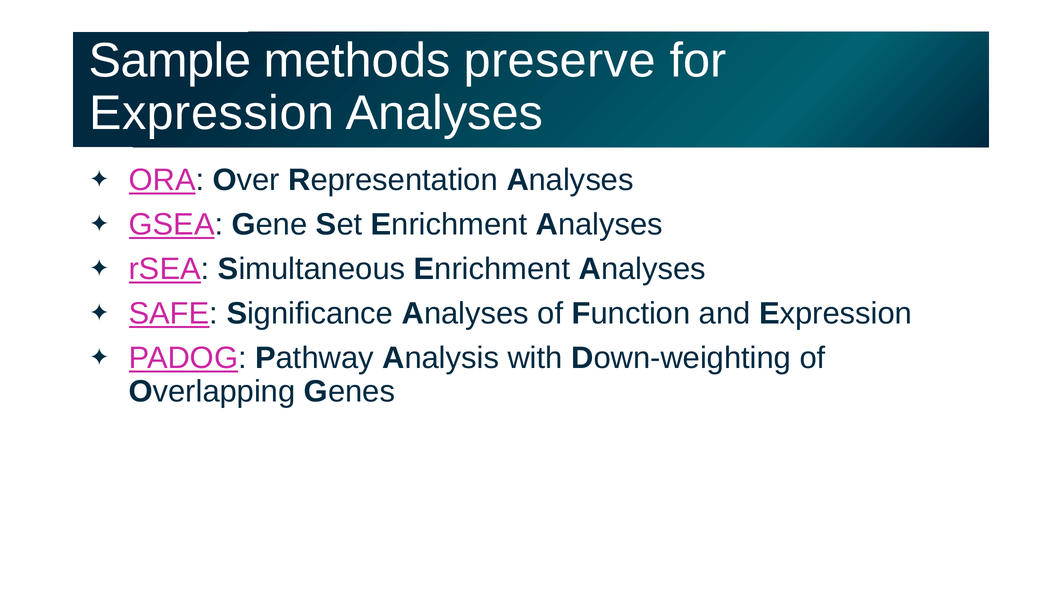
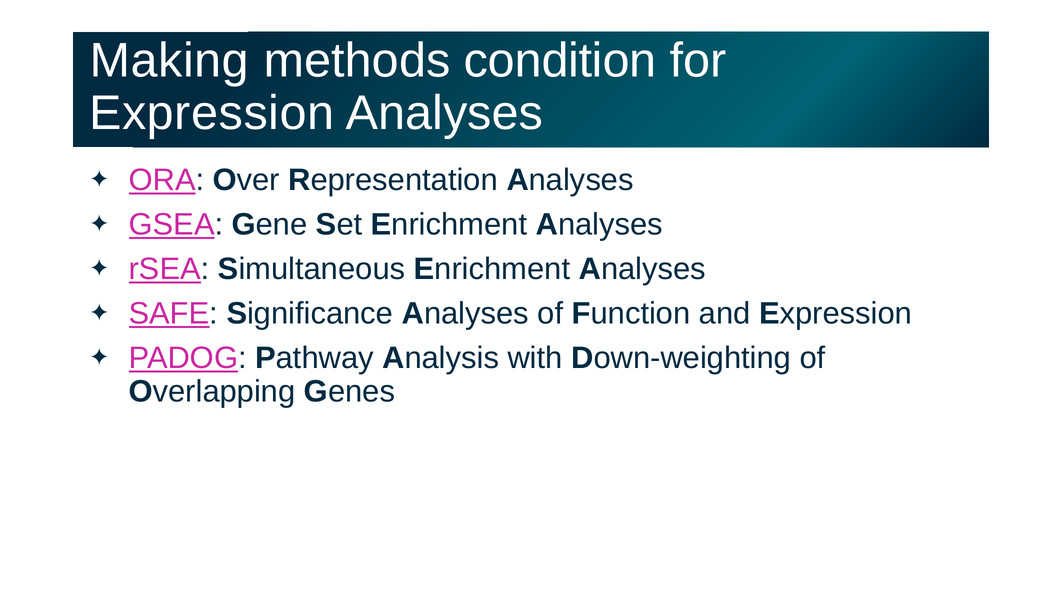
Sample: Sample -> Making (169, 61)
preserve: preserve -> condition (560, 61)
